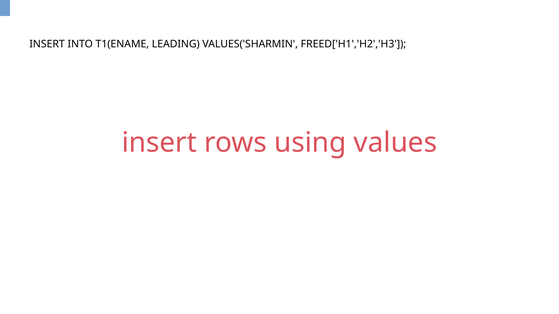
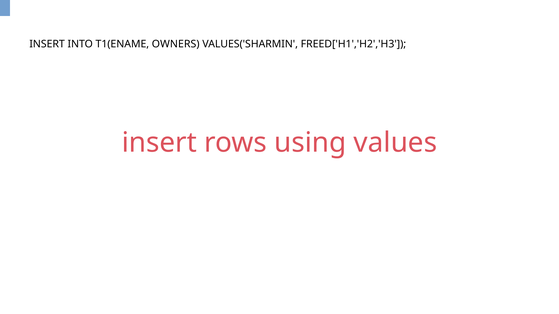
LEADING: LEADING -> OWNERS (176, 44)
